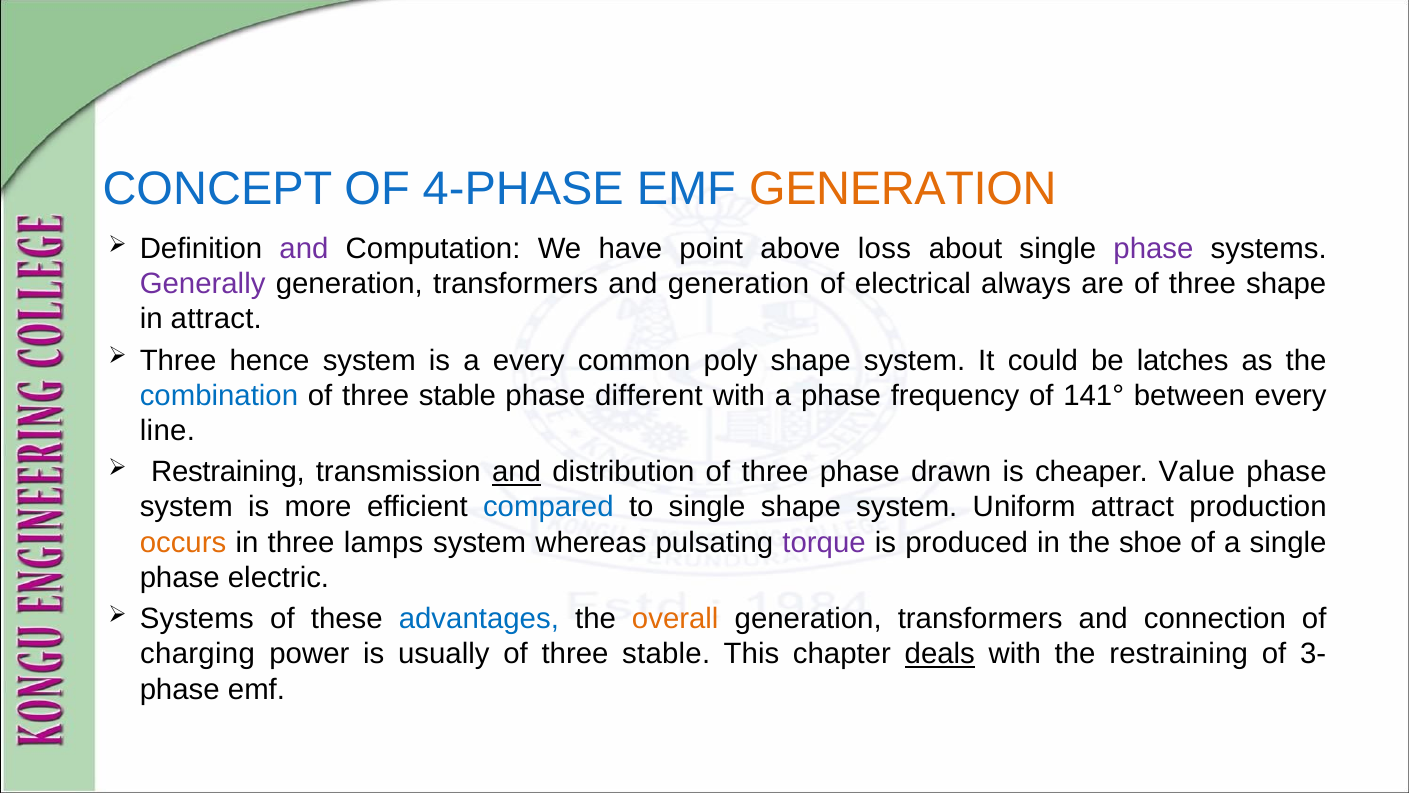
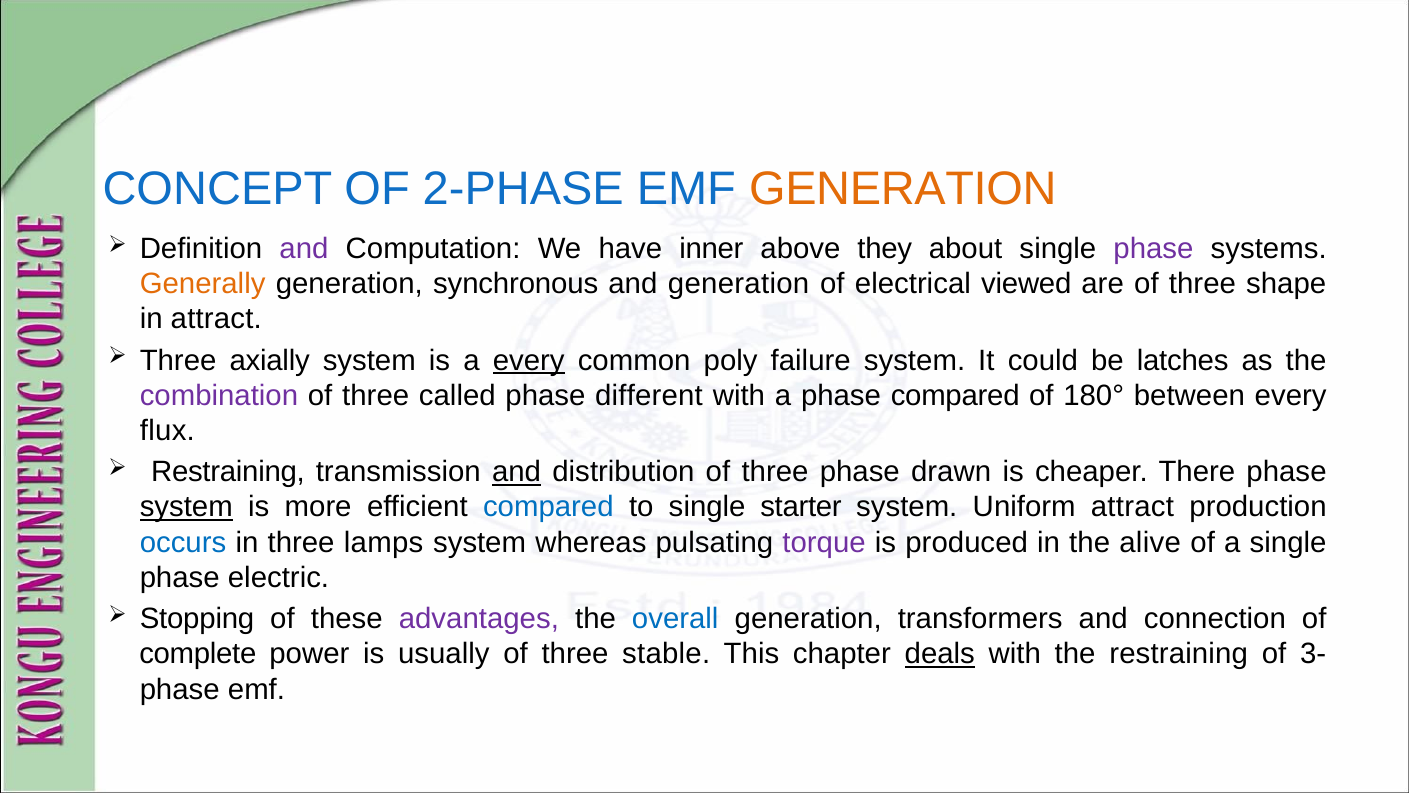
4-PHASE: 4-PHASE -> 2-PHASE (523, 189)
point: point -> inner (711, 249)
loss: loss -> they (885, 249)
Generally colour: purple -> orange (203, 284)
transformers: transformers -> synchronous (516, 284)
always: always -> viewed (1026, 284)
hence: hence -> axially (270, 360)
every underline: none -> present (529, 360)
poly shape: shape -> failure (811, 360)
combination colour: blue -> purple (219, 395)
stable: stable -> called (457, 395)
phase frequency: frequency -> compared (955, 395)
141°: 141° -> 180° (1094, 395)
line: line -> flux (167, 431)
Value: Value -> There (1197, 472)
system underline: none -> present (186, 507)
single shape: shape -> starter (801, 507)
occurs colour: orange -> blue (183, 542)
shoe: shoe -> alive (1150, 542)
Systems: Systems -> Stopping (197, 619)
advantages colour: blue -> purple (479, 619)
overall colour: orange -> blue (675, 619)
charging: charging -> complete (198, 654)
